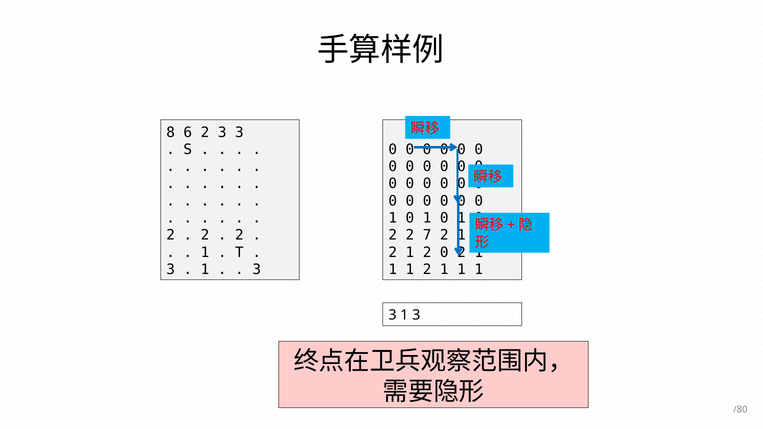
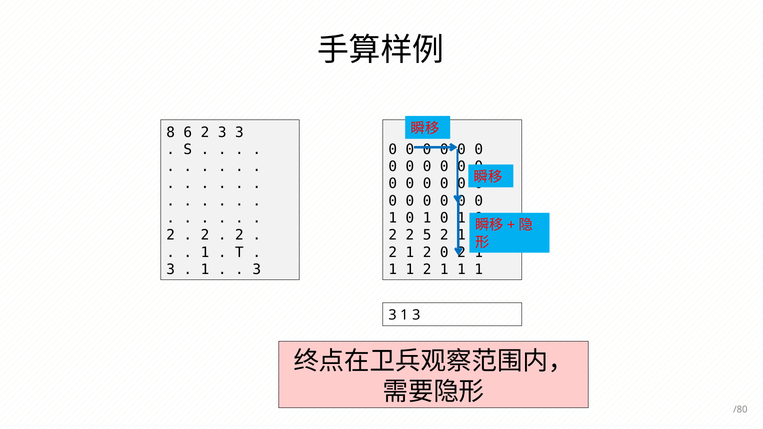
7: 7 -> 5 (427, 235)
